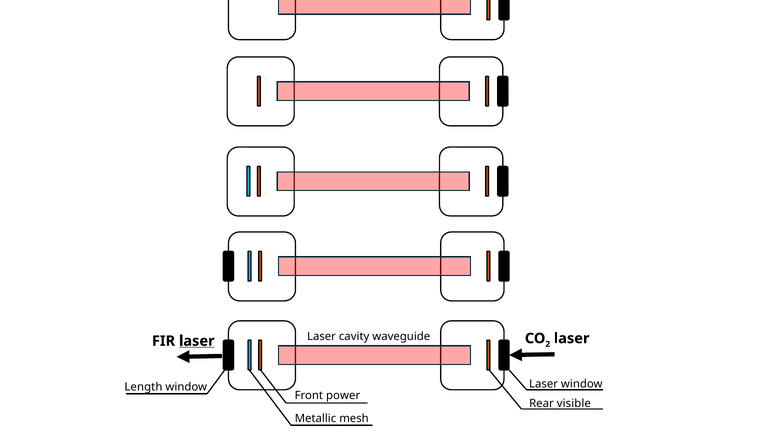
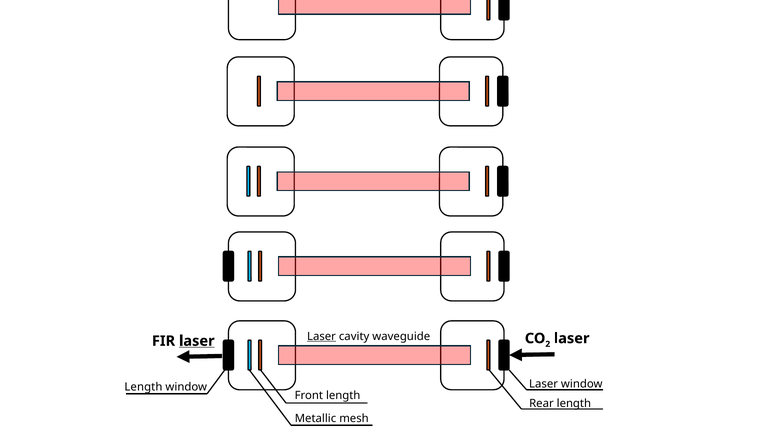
Laser underline: none -> present (321, 337)
Front power: power -> length (343, 396)
Rear visible: visible -> length (574, 404)
